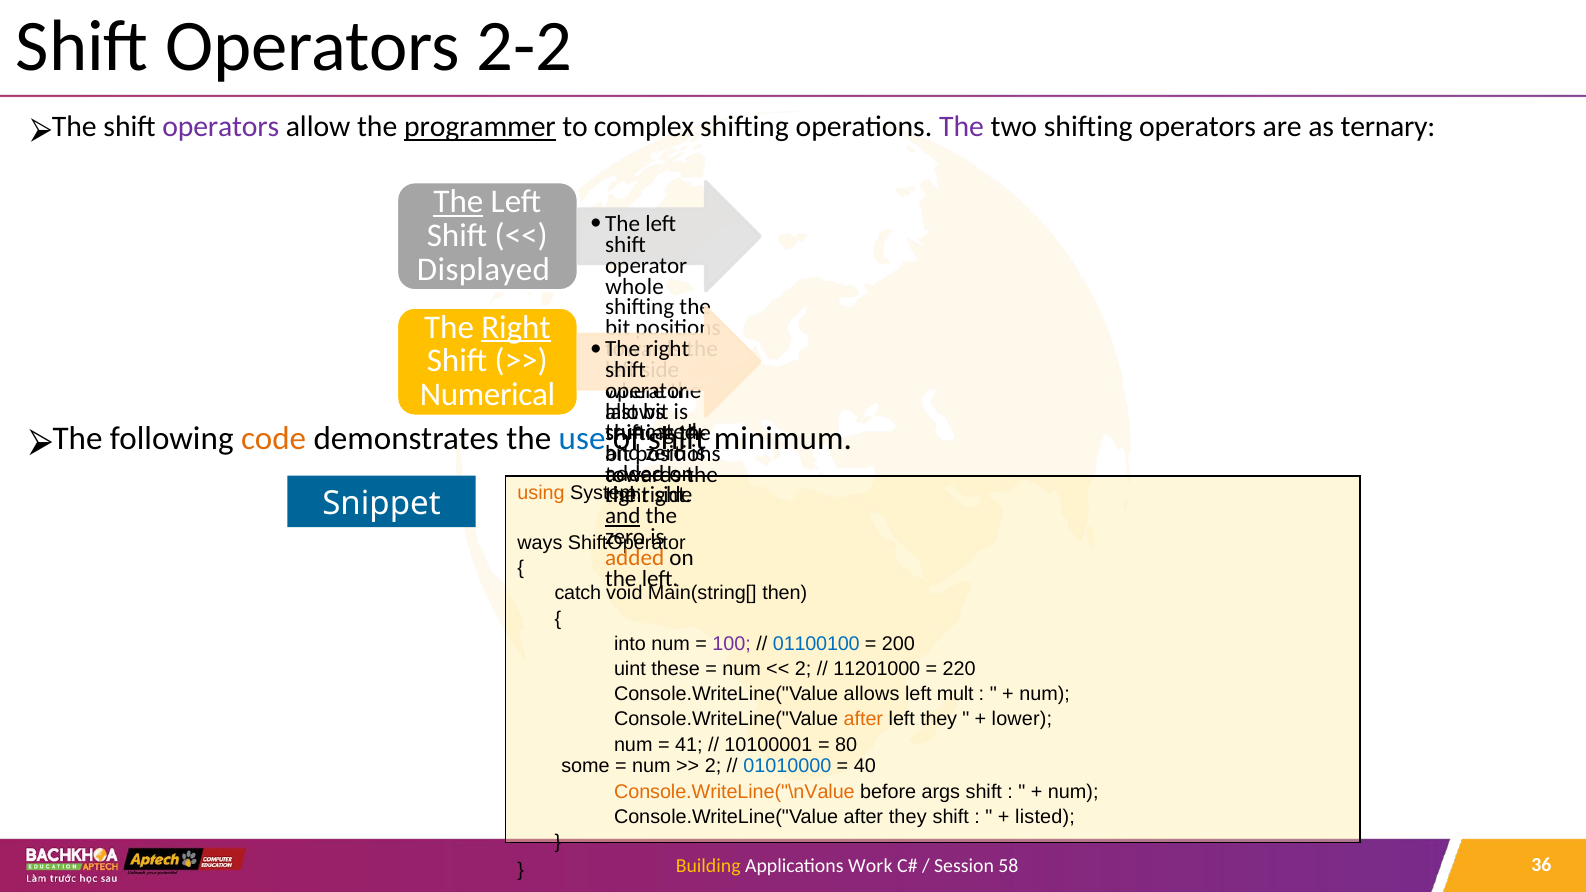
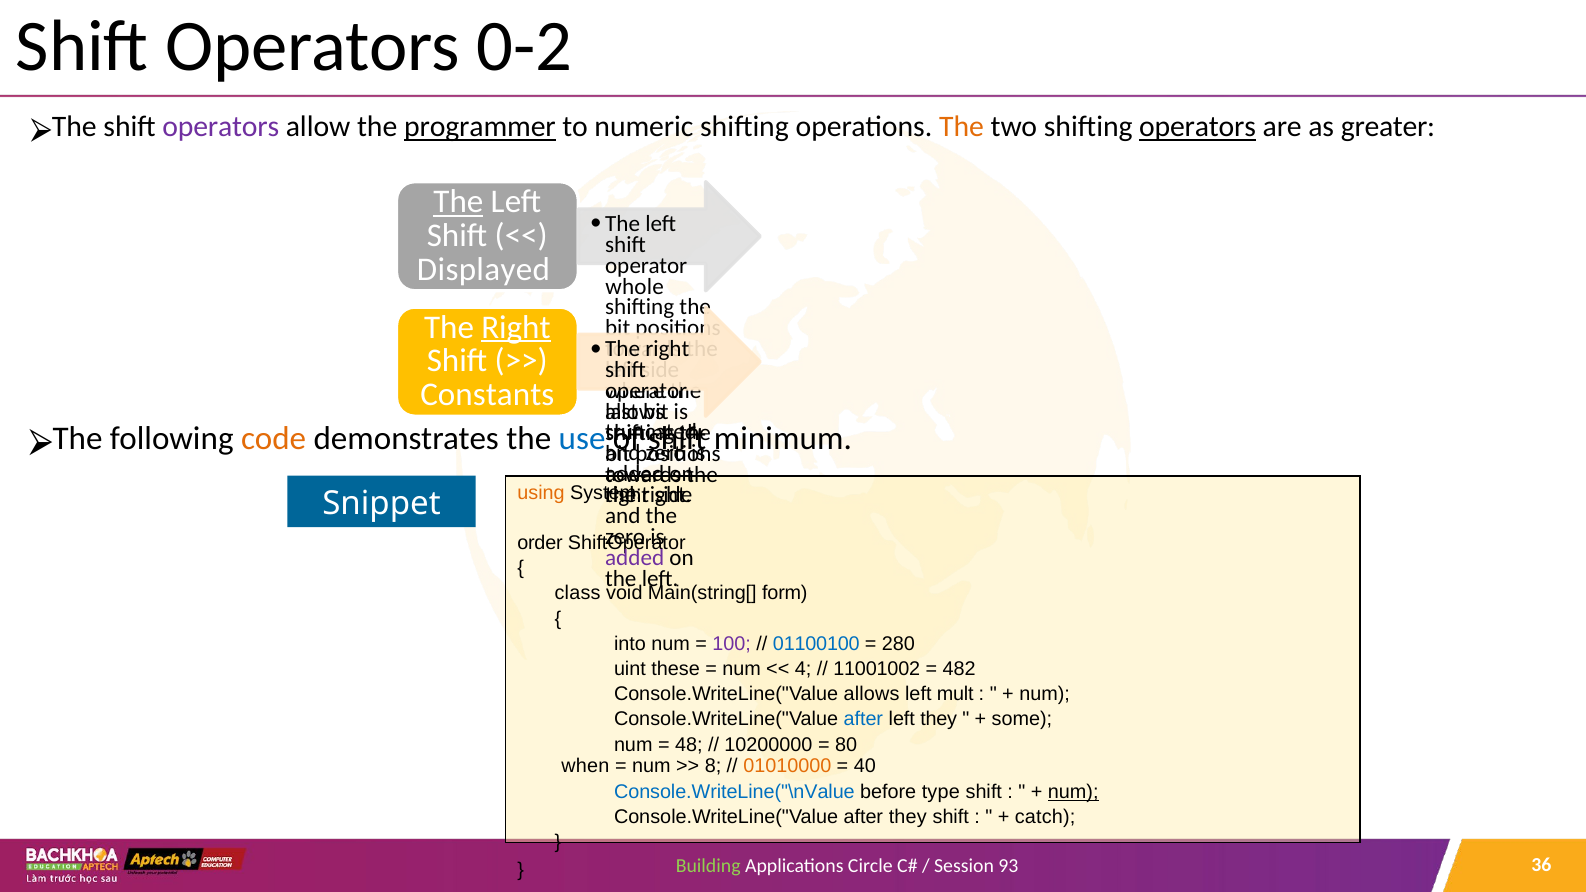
2-2: 2-2 -> 0-2 (524, 47)
complex: complex -> numeric (644, 127)
The colour: purple -> orange (961, 127)
operators underline: none -> present (1198, 127)
ternary: ternary -> greater (1388, 127)
Numerical: Numerical -> Constants (487, 395)
and underline: present -> none (623, 516)
ways: ways -> order (540, 543)
added colour: orange -> purple (635, 558)
catch: catch -> class (578, 593)
then: then -> form (785, 593)
200: 200 -> 280 (898, 644)
2: 2 -> 4 (803, 669)
11201000: 11201000 -> 11001002 (877, 669)
220: 220 -> 482 (959, 669)
after colour: orange -> blue (863, 719)
lower: lower -> some (1022, 719)
41: 41 -> 48 (689, 745)
10100001: 10100001 -> 10200000 (768, 745)
some: some -> when (585, 766)
2: 2 -> 8 (713, 766)
01010000 colour: blue -> orange (787, 766)
Console.WriteLine("\nValue colour: orange -> blue (734, 792)
args: args -> type (941, 792)
num underline: none -> present (1073, 792)
listed: listed -> catch (1045, 817)
Building colour: yellow -> light green (708, 866)
Work: Work -> Circle (870, 866)
58: 58 -> 93 (1008, 866)
